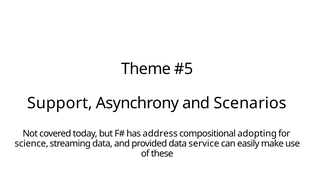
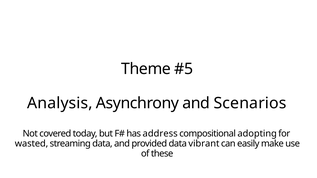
Support: Support -> Analysis (60, 103)
science: science -> wasted (31, 144)
service: service -> vibrant (204, 144)
